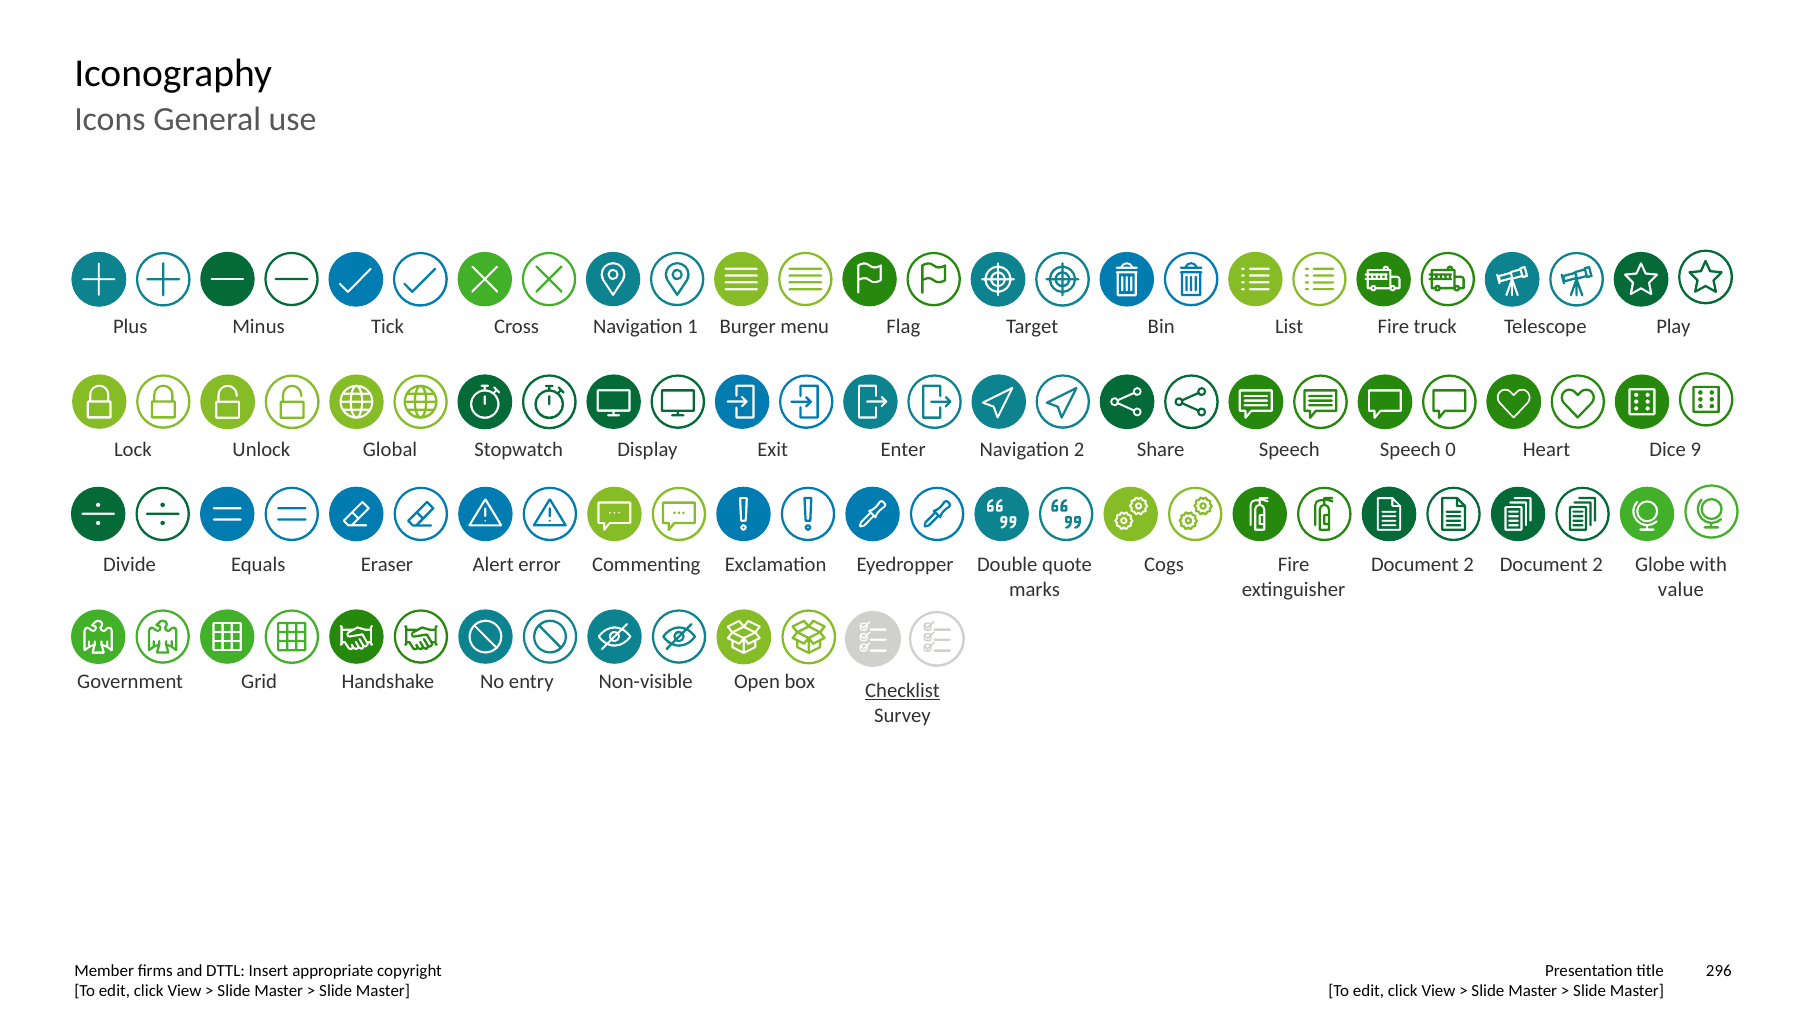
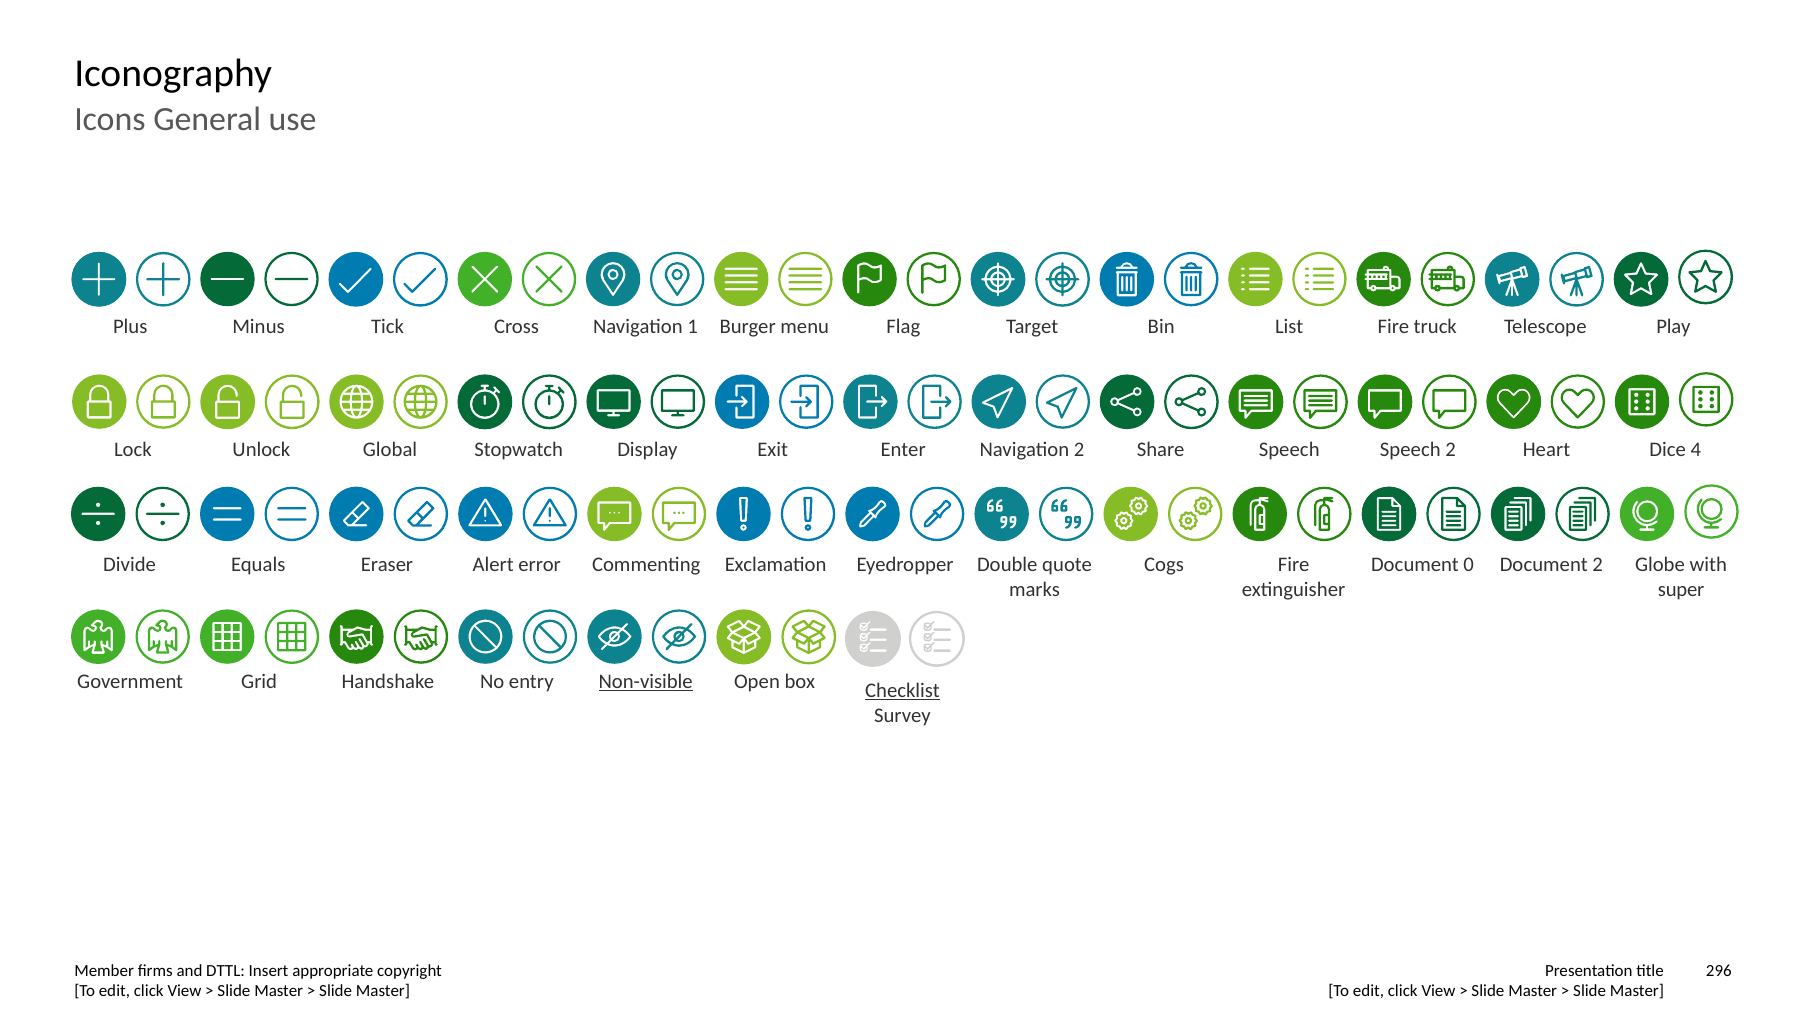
Speech 0: 0 -> 2 (1451, 449)
9: 9 -> 4 (1696, 449)
Cogs Document 2: 2 -> 0 (1469, 564)
value: value -> super (1681, 589)
Non-visible underline: none -> present (646, 682)
